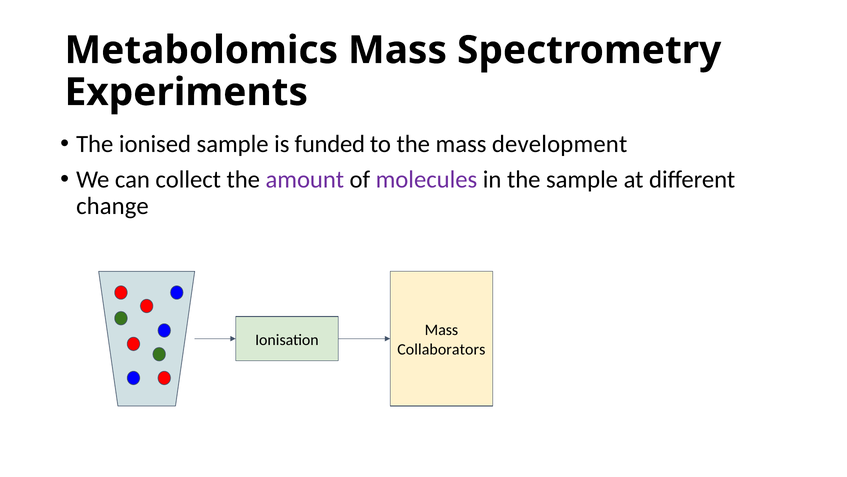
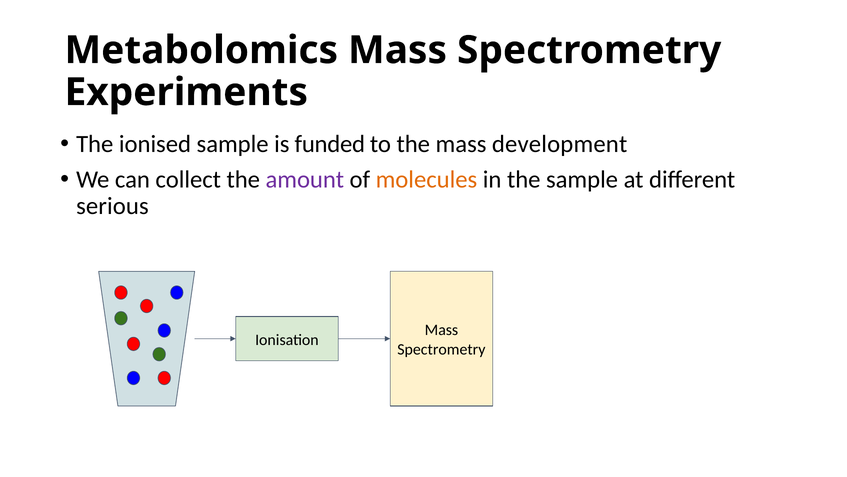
molecules colour: purple -> orange (426, 179)
change: change -> serious (112, 206)
Collaborators: Collaborators -> Spectrometry (441, 349)
